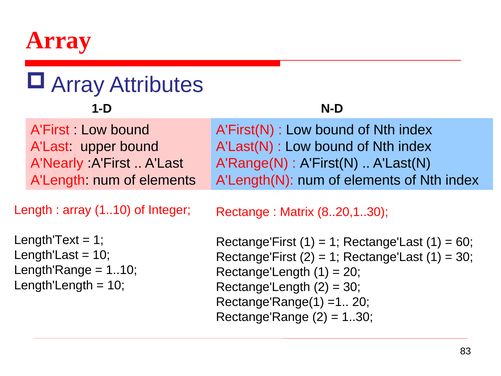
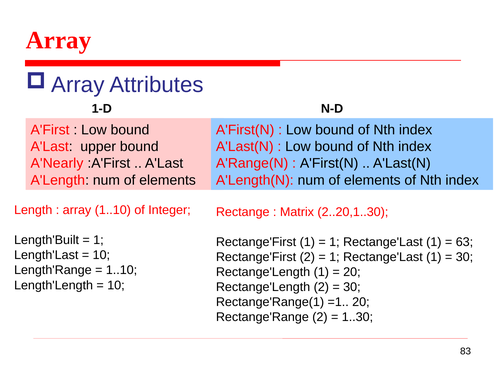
8..20,1..30: 8..20,1..30 -> 2..20,1..30 (353, 212)
Length'Text: Length'Text -> Length'Built (47, 240)
60: 60 -> 63 (464, 242)
